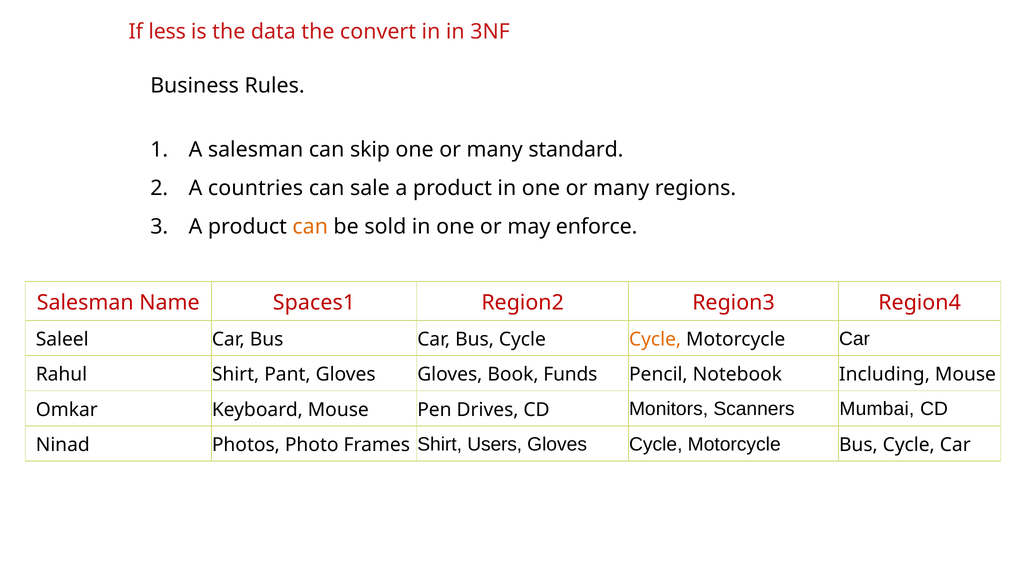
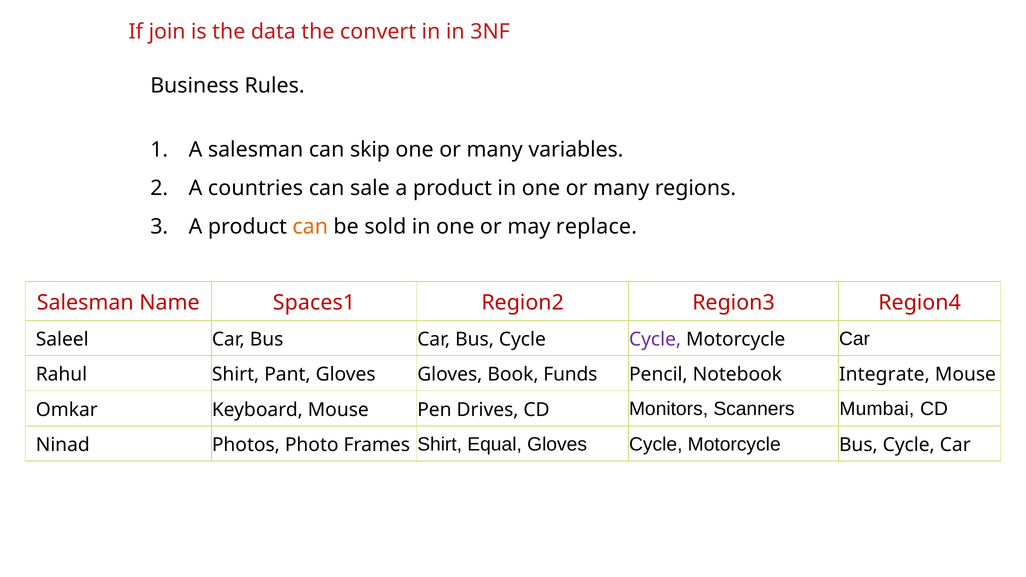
less: less -> join (167, 32)
standard: standard -> variables (576, 150)
enforce: enforce -> replace (596, 227)
Cycle colour: orange -> purple (655, 340)
Including: Including -> Integrate (884, 375)
Users: Users -> Equal (495, 444)
